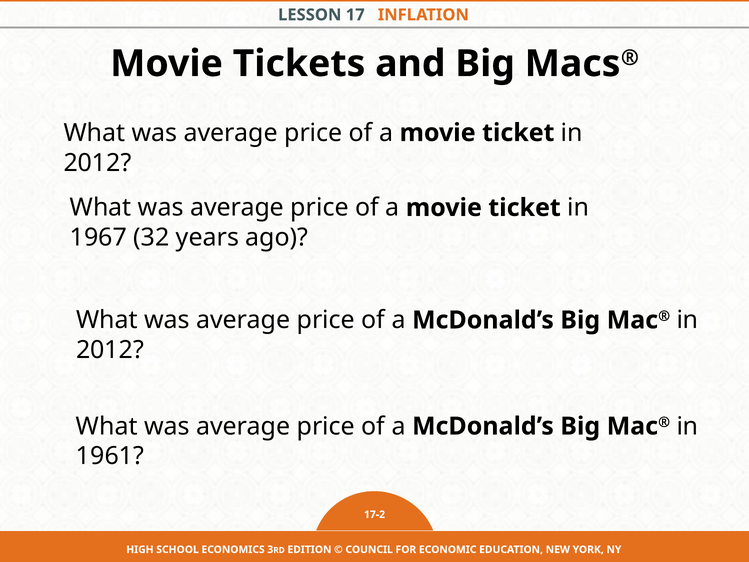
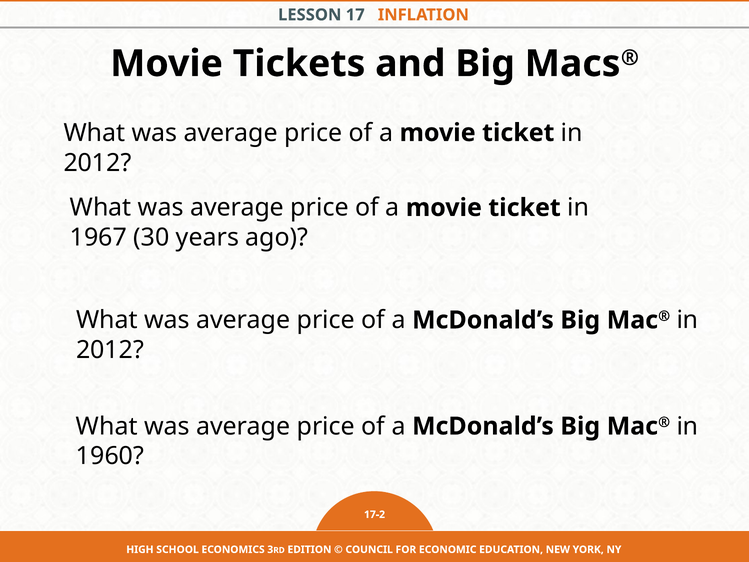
32: 32 -> 30 (151, 238)
1961: 1961 -> 1960 (110, 456)
